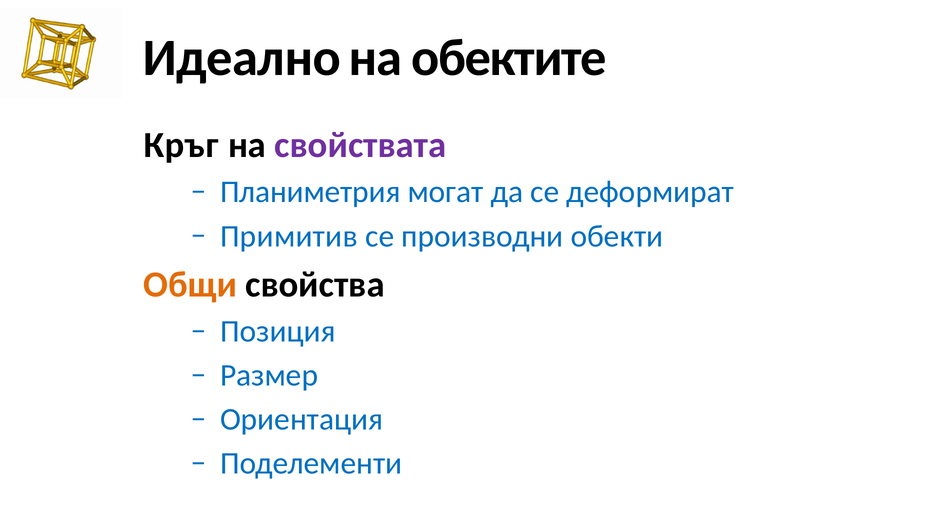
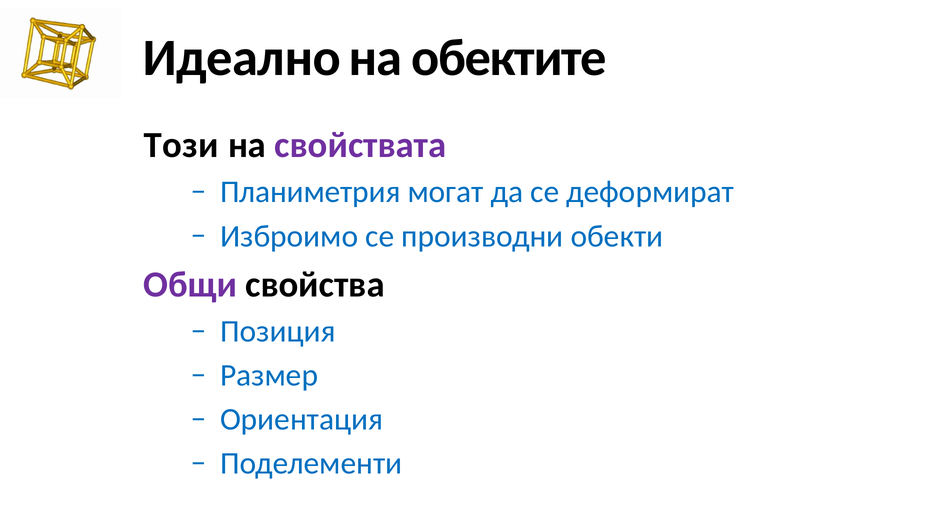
Кръг: Кръг -> Този (181, 145)
Примитив: Примитив -> Изброимо (289, 236)
Общи colour: orange -> purple (190, 285)
